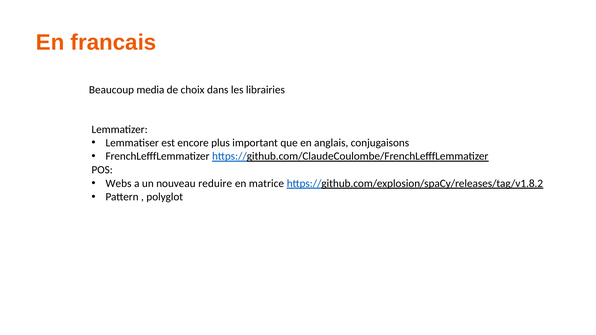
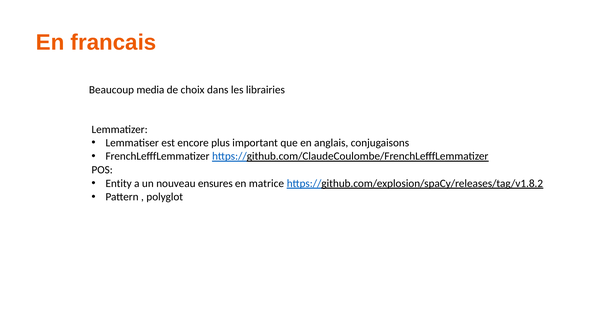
Webs: Webs -> Entity (119, 183)
reduire: reduire -> ensures (215, 183)
